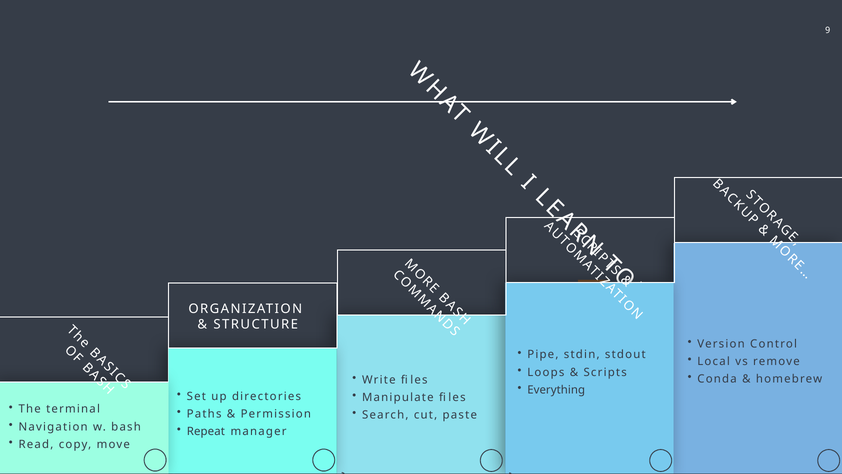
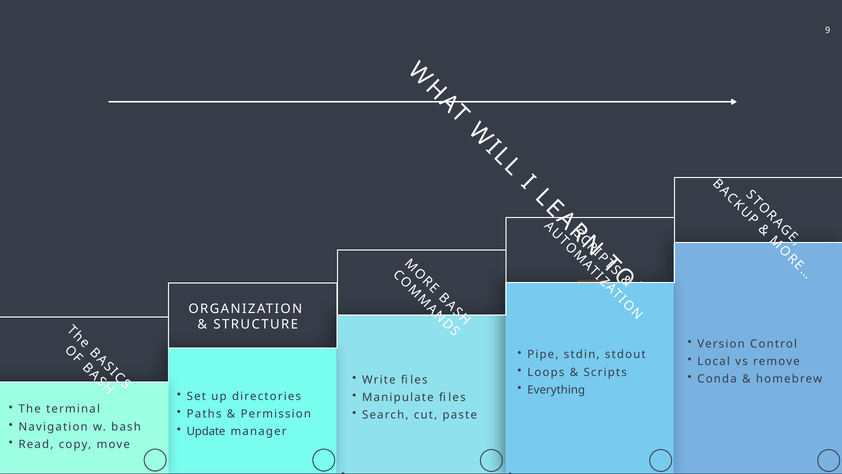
Repeat: Repeat -> Update (206, 431)
